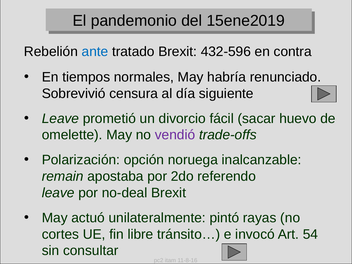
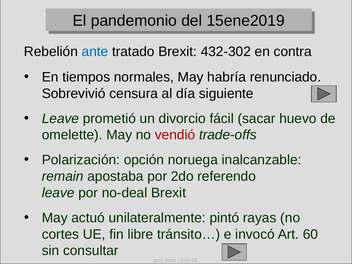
432-596: 432-596 -> 432-302 (226, 51)
vendió colour: purple -> red (175, 135)
54: 54 -> 60 (310, 234)
